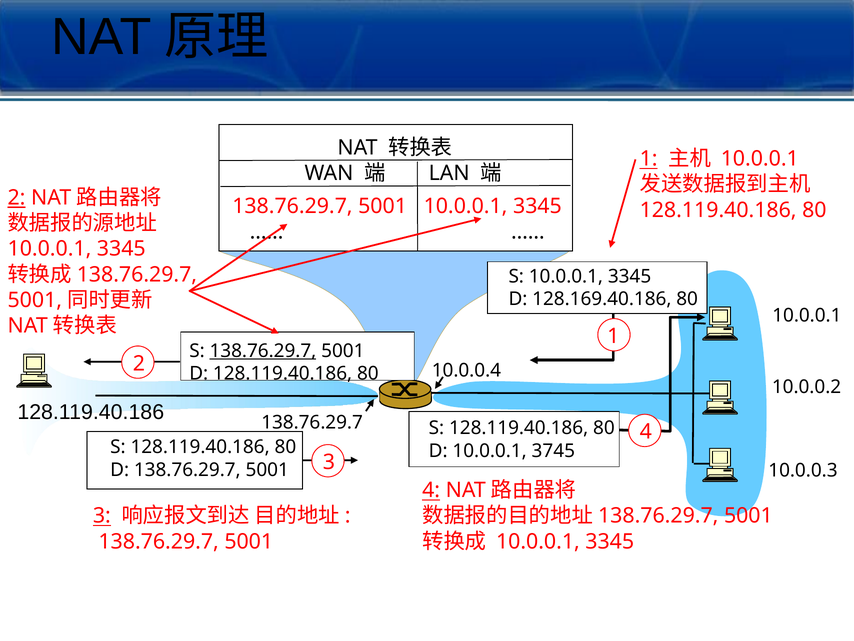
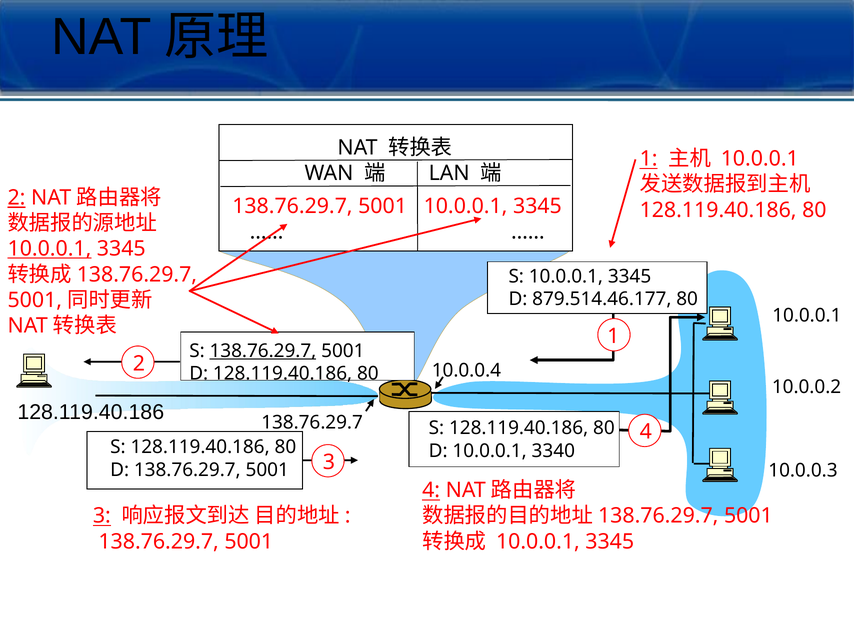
10.0.0.1 underline: none -> present (49, 249)
128.169.40.186: 128.169.40.186 -> 879.514.46.177 (602, 299)
3745: 3745 -> 3340 (553, 451)
